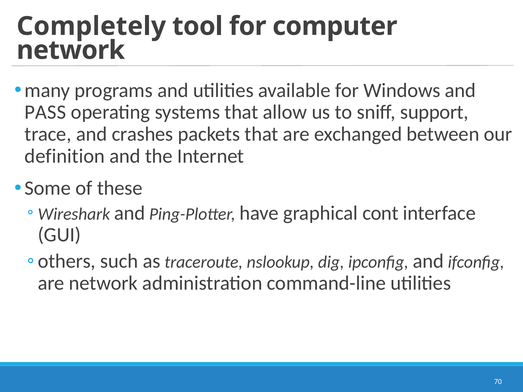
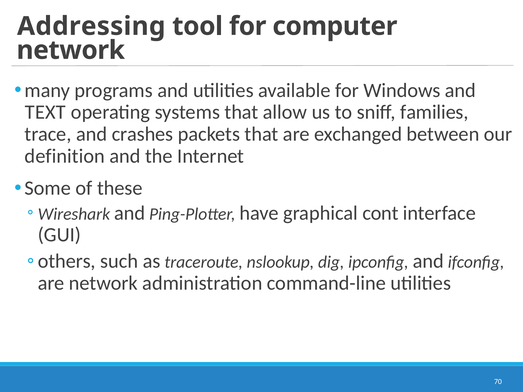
Completely: Completely -> Addressing (91, 26)
PASS: PASS -> TEXT (45, 112)
support: support -> families (434, 112)
